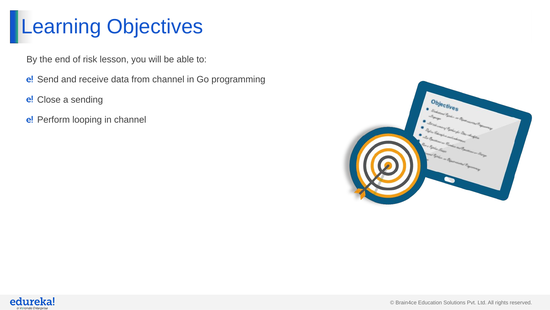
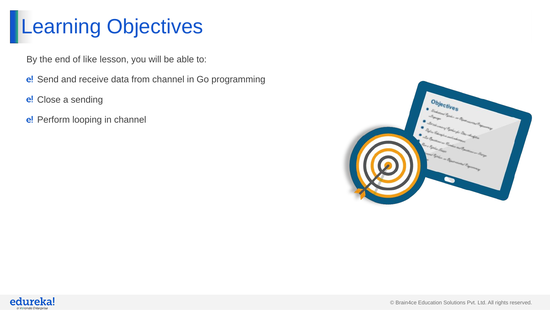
risk: risk -> like (90, 59)
